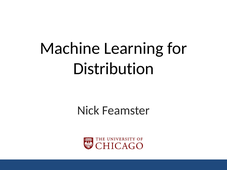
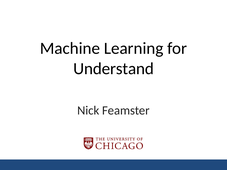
Distribution: Distribution -> Understand (114, 69)
